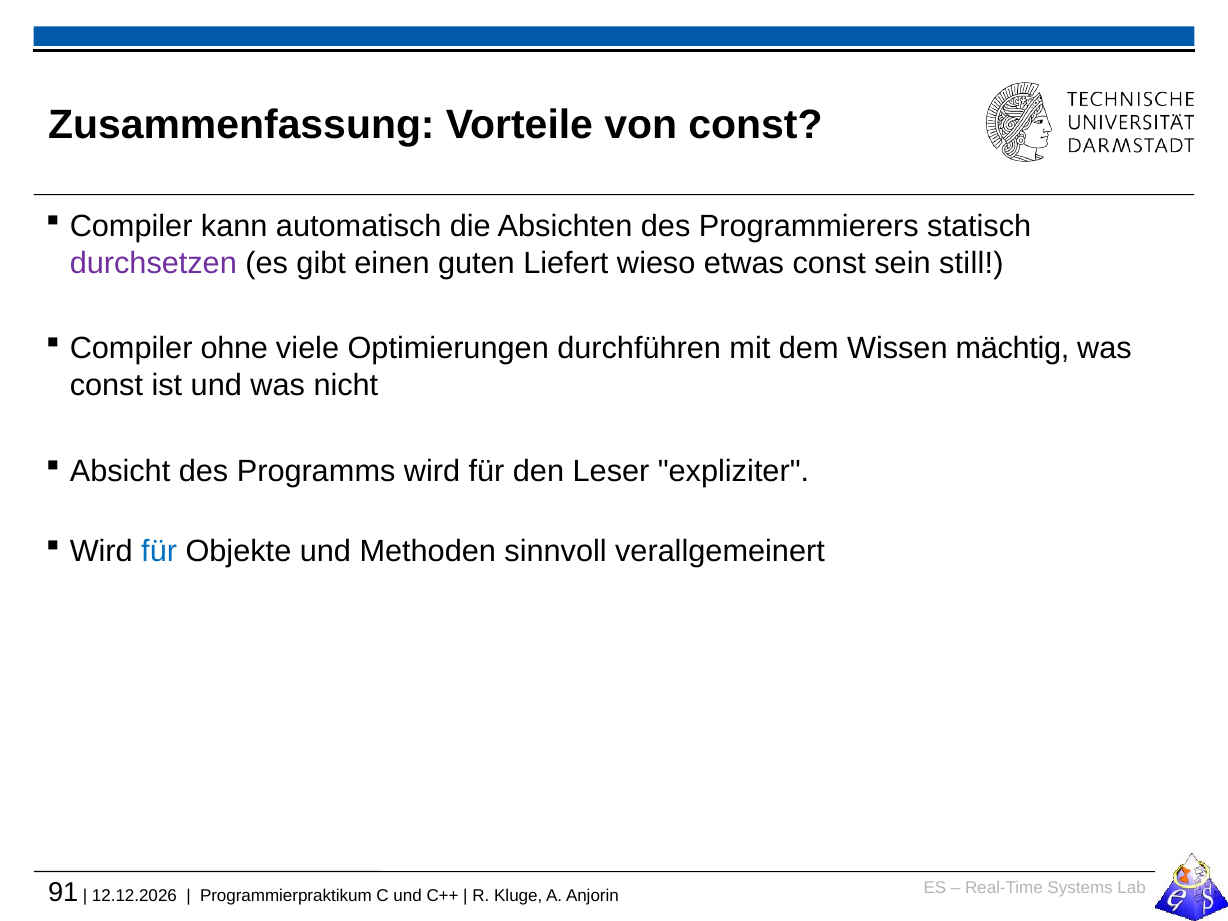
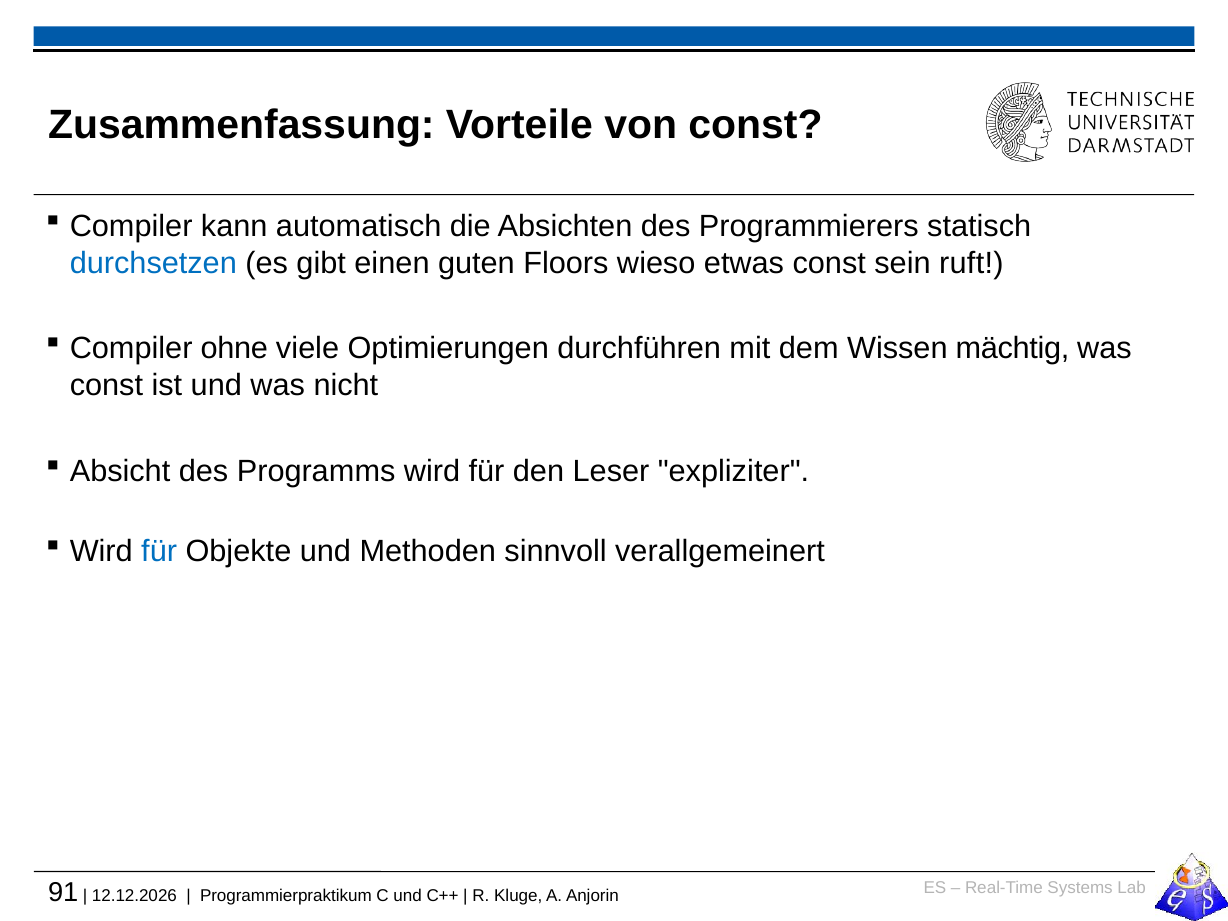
durchsetzen colour: purple -> blue (153, 263)
Liefert: Liefert -> Floors (566, 263)
still: still -> ruft (971, 263)
